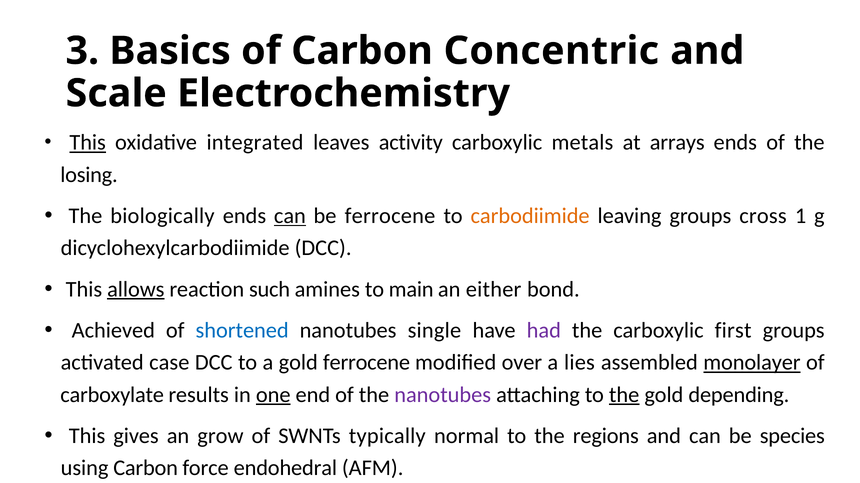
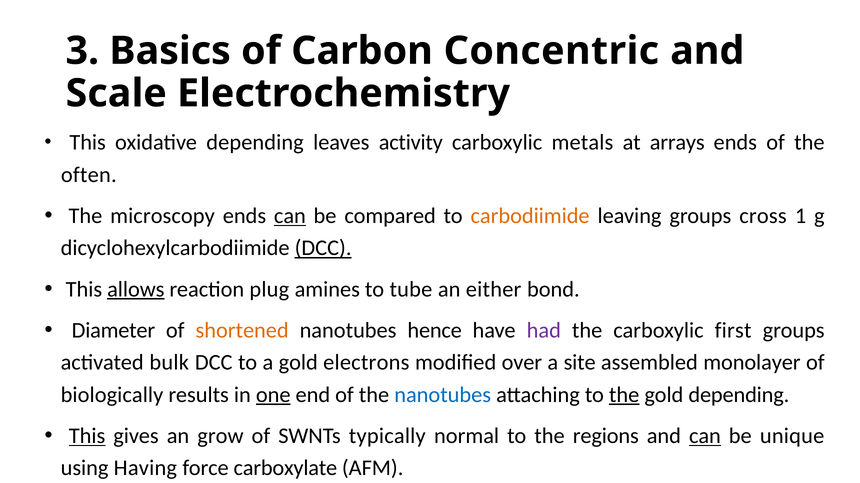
This underline: present -> none (88, 143)
oxidative integrated: integrated -> depending (255, 143)
losing: losing -> often (89, 175)
biologically: biologically -> microscopy (163, 216)
be ferrocene: ferrocene -> compared (390, 216)
DCC underline: none -> present (323, 248)
such: such -> plug (269, 290)
main: main -> tube (411, 290)
Achieved: Achieved -> Diameter (113, 331)
shortened colour: blue -> orange (242, 331)
single: single -> hence (435, 331)
case: case -> bulk (169, 363)
gold ferrocene: ferrocene -> electrons (366, 363)
lies: lies -> site (580, 363)
monolayer underline: present -> none (752, 363)
carboxylate: carboxylate -> biologically (112, 395)
nanotubes colour: purple -> blue (443, 395)
This underline: none -> present (87, 436)
can underline: none -> present (705, 436)
species: species -> unique (792, 436)
using Carbon: Carbon -> Having (145, 469)
endohedral: endohedral -> carboxylate (285, 469)
